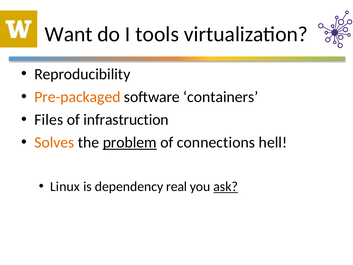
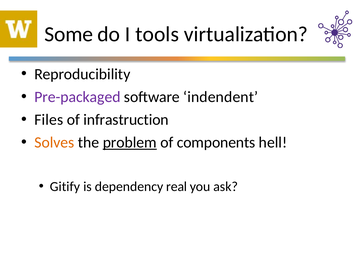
Want: Want -> Some (69, 34)
Pre-packaged colour: orange -> purple (77, 97)
containers: containers -> indendent (221, 97)
connections: connections -> components (216, 142)
Linux: Linux -> Gitify (65, 186)
ask underline: present -> none (226, 186)
